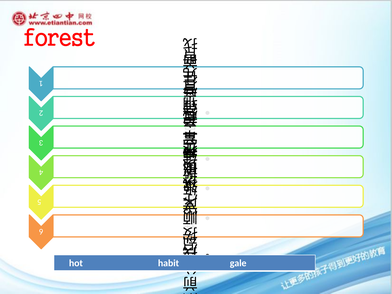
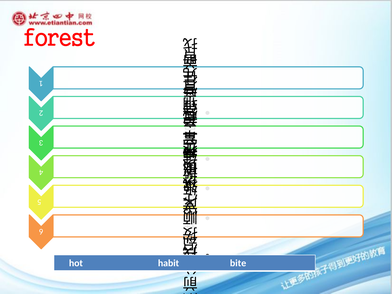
gale: gale -> bite (238, 263)
